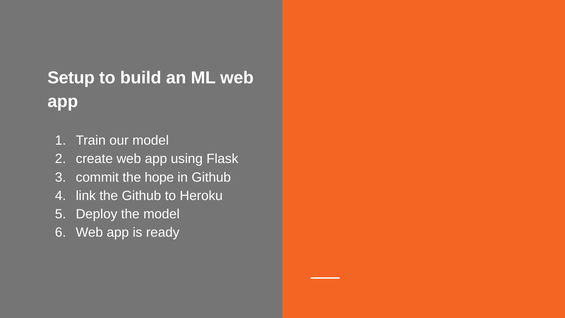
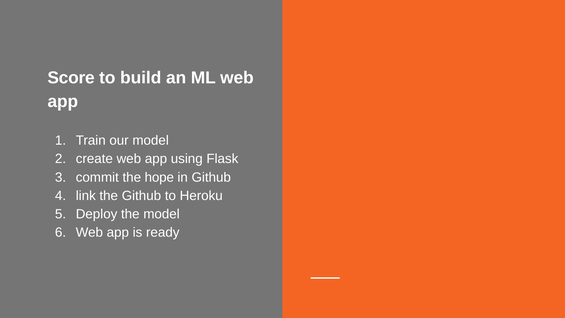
Setup: Setup -> Score (71, 78)
